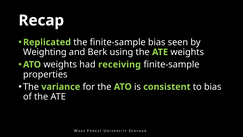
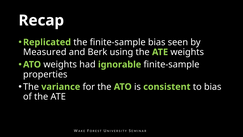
Weighting: Weighting -> Measured (45, 52)
receiving: receiving -> ignorable (120, 64)
